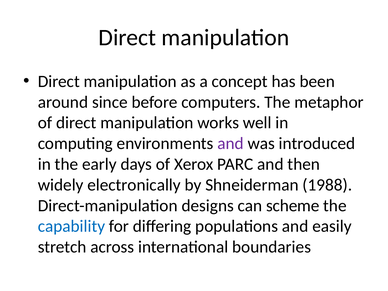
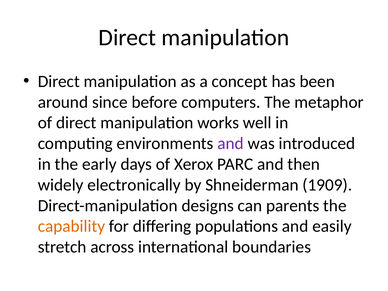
1988: 1988 -> 1909 (327, 185)
scheme: scheme -> parents (293, 206)
capability colour: blue -> orange (71, 226)
